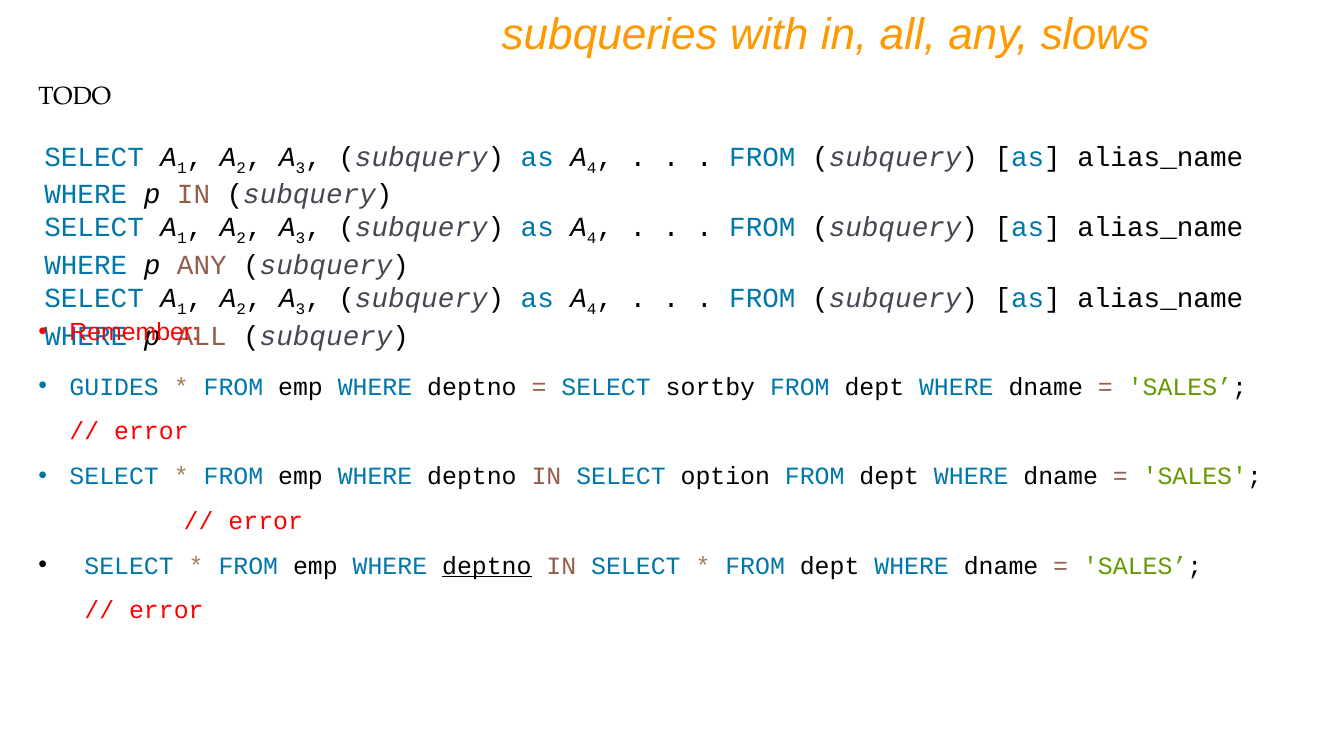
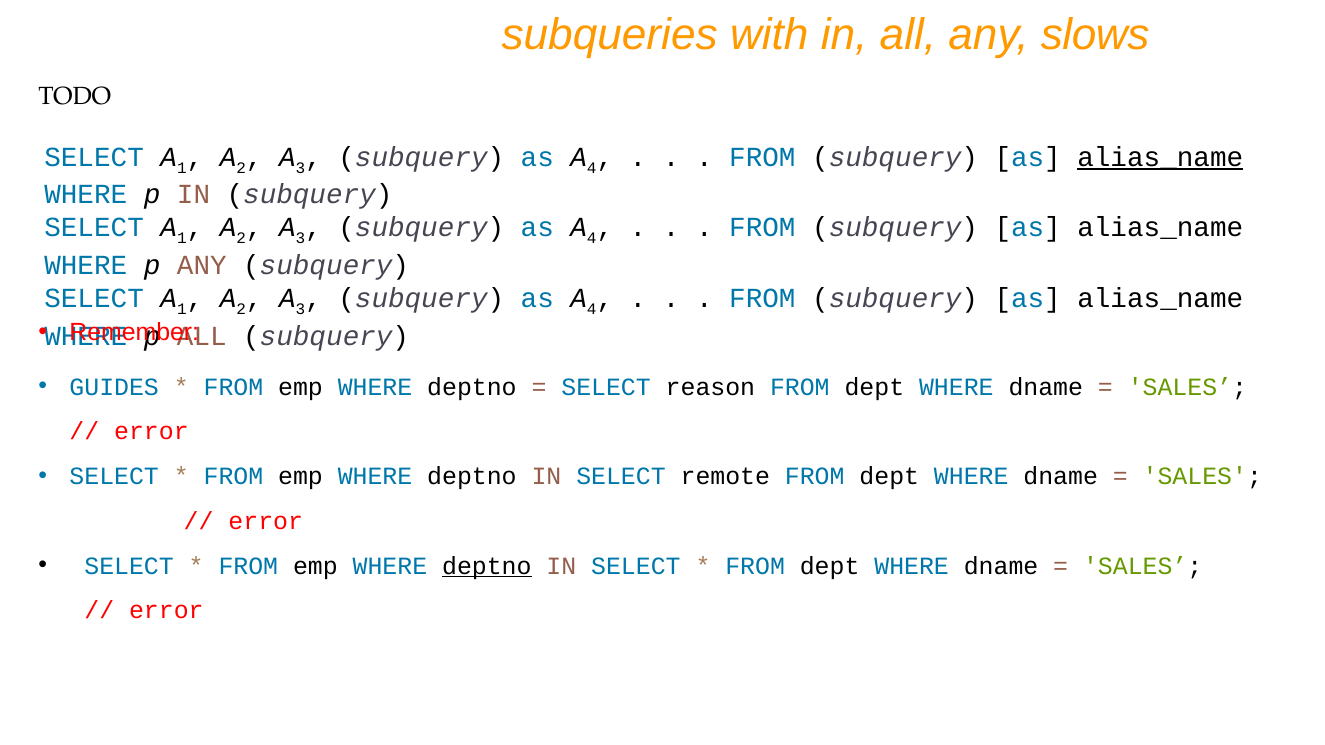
alias_name underline: none -> present (1160, 157)
sortby: sortby -> reason (710, 387)
option: option -> remote (725, 477)
